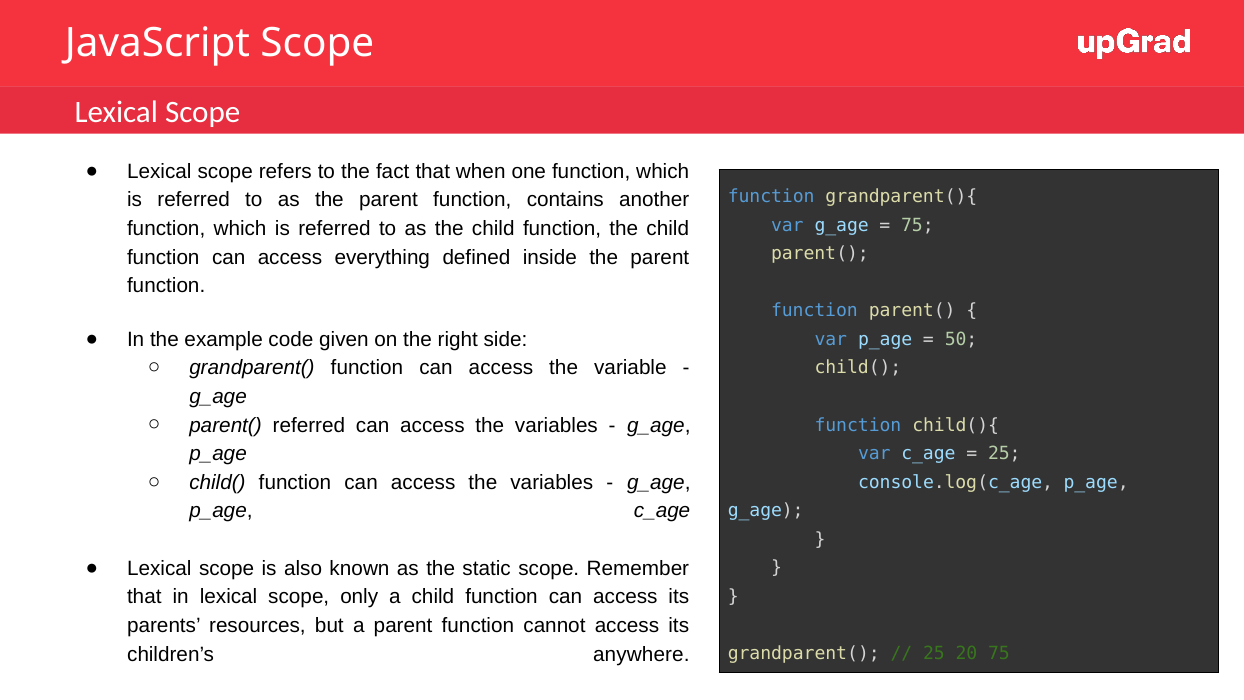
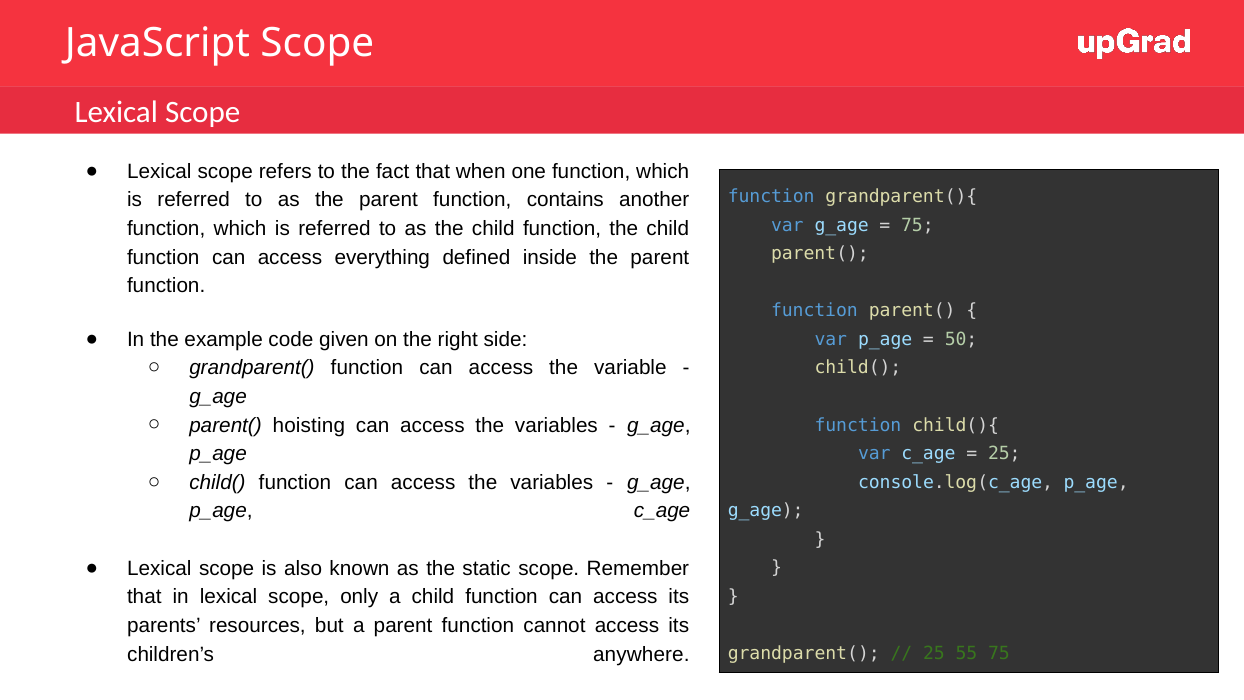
parent( referred: referred -> hoisting (309, 425)
20: 20 -> 55 (966, 653)
